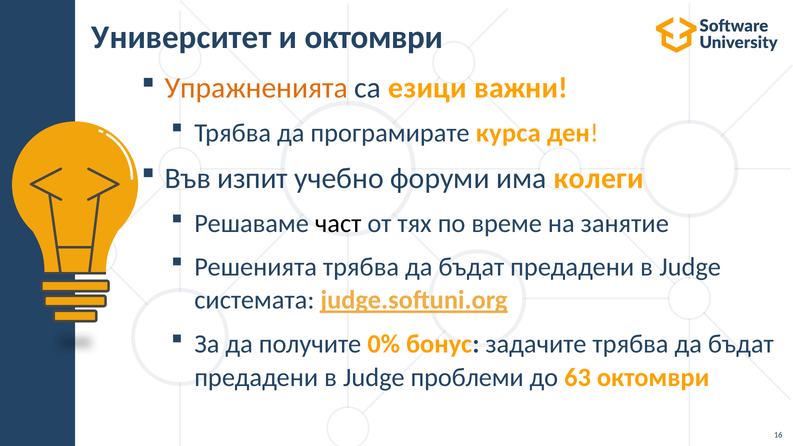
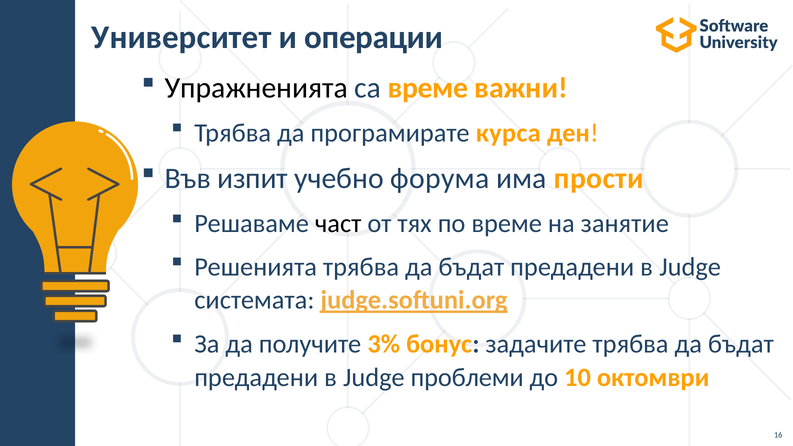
и октомври: октомври -> операции (374, 38)
Упражненията colour: orange -> black (256, 88)
са езици: езици -> време (428, 88)
форуми: форуми -> форума (440, 179)
колеги: колеги -> прости (599, 179)
0%: 0% -> 3% (384, 344)
63: 63 -> 10 (578, 377)
